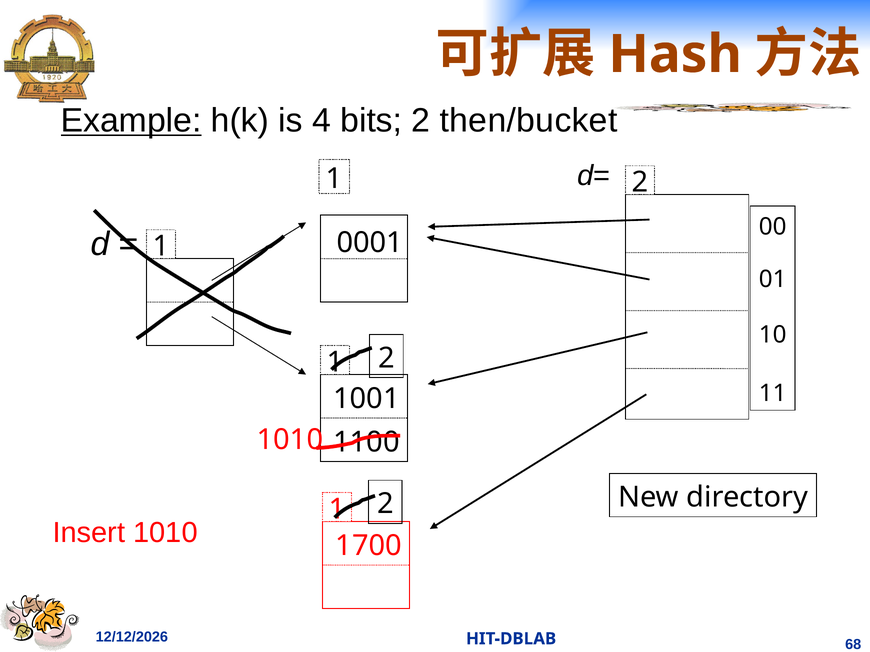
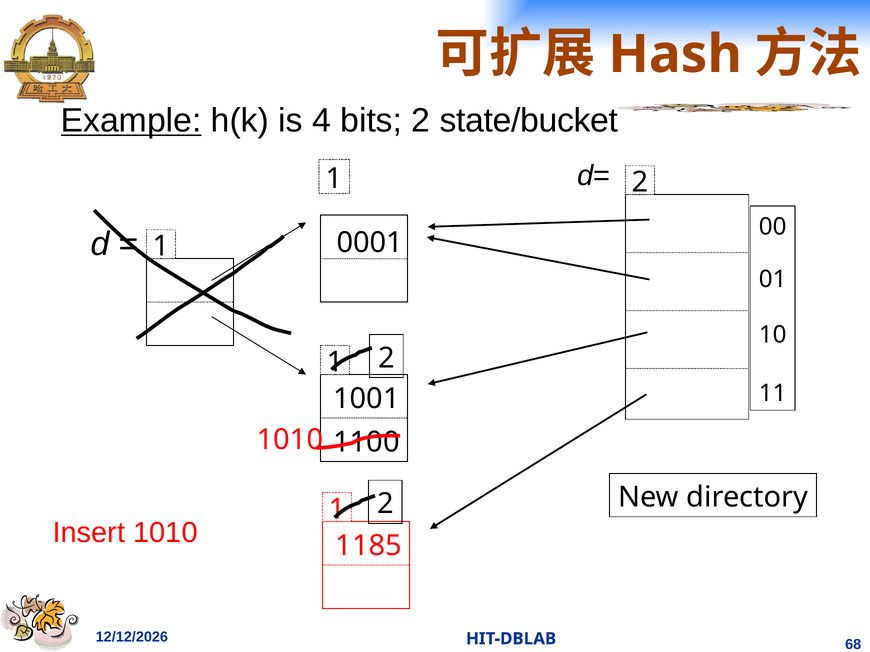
then/bucket: then/bucket -> state/bucket (529, 120)
1700: 1700 -> 1185 (369, 546)
